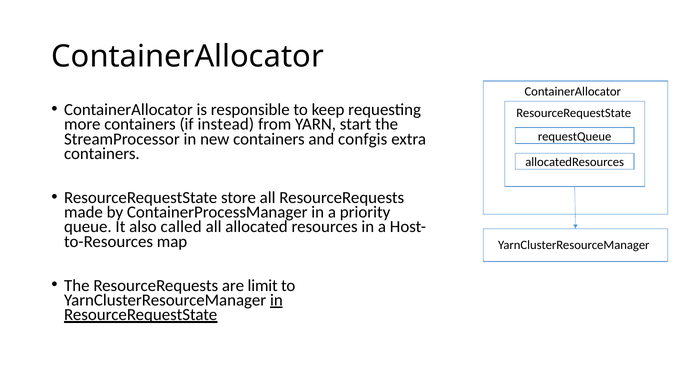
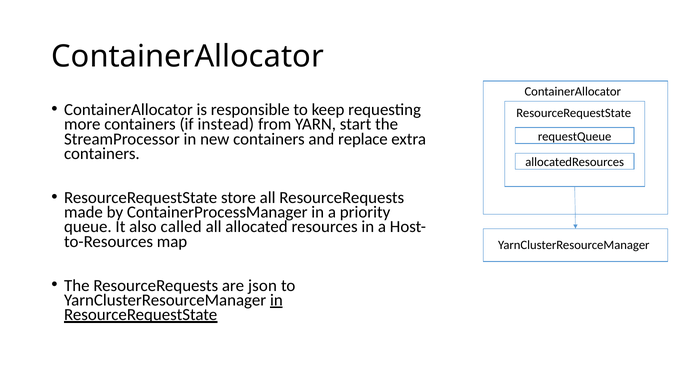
confgis: confgis -> replace (363, 139)
limit: limit -> json (262, 285)
